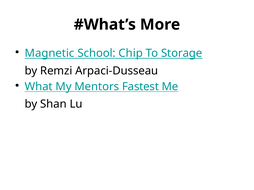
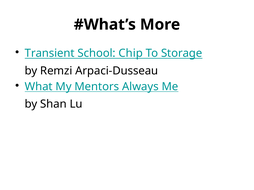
Magnetic: Magnetic -> Transient (50, 53)
Fastest: Fastest -> Always (140, 87)
